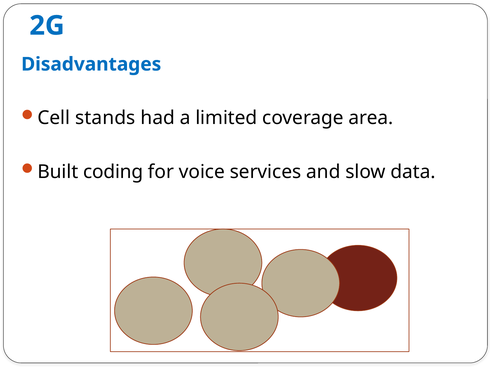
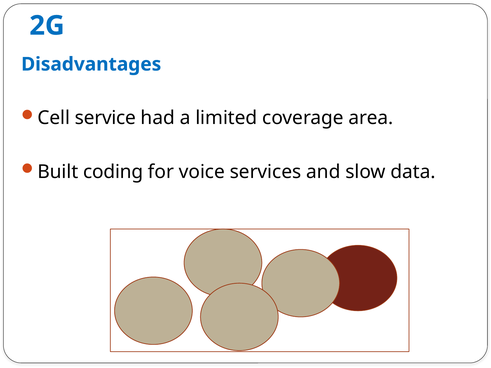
stands: stands -> service (105, 118)
